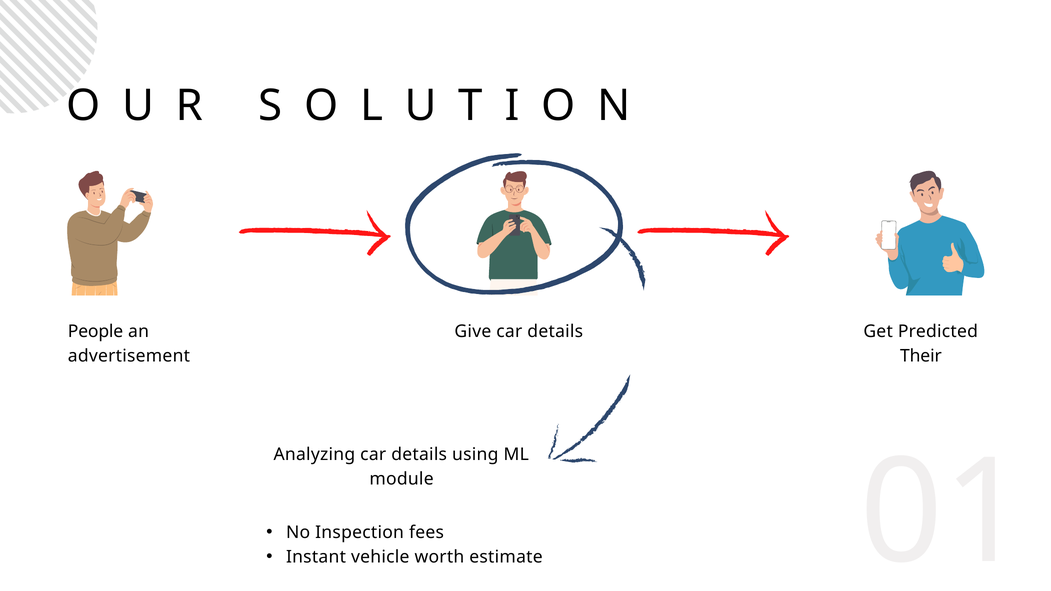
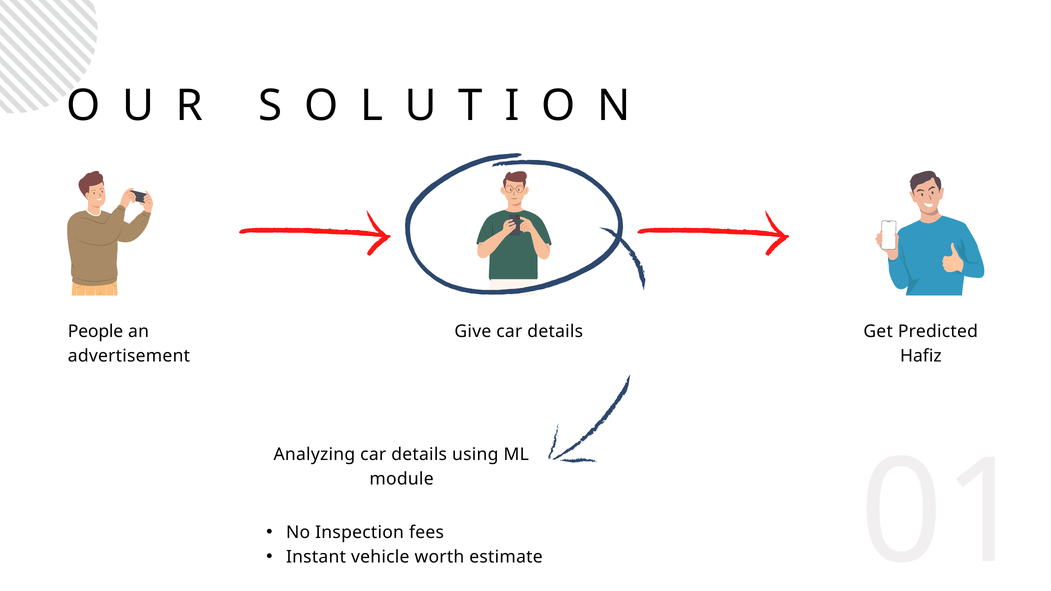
Their: Their -> Hafiz (921, 356)
